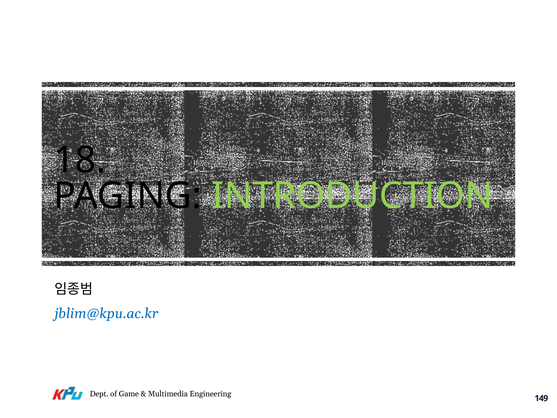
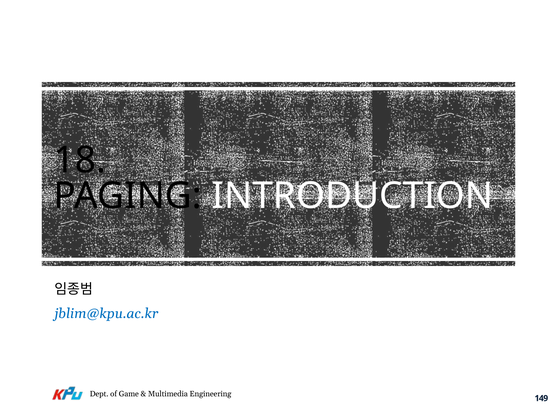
INTRODUCTION colour: light green -> white (352, 196)
